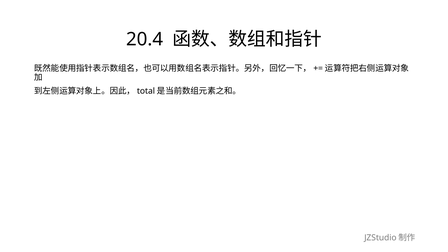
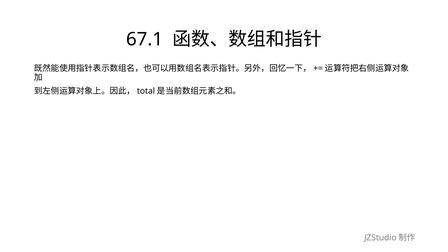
20.4: 20.4 -> 67.1 (145, 39)
